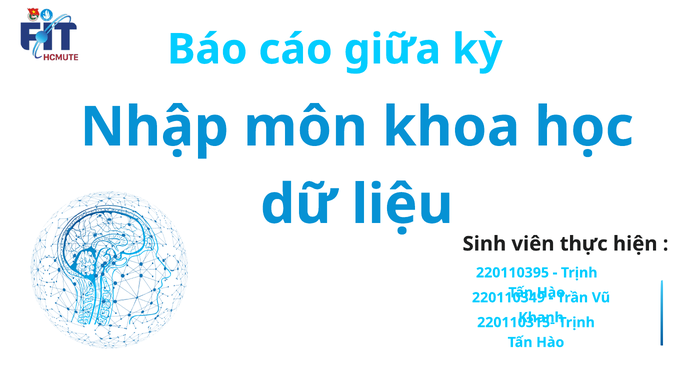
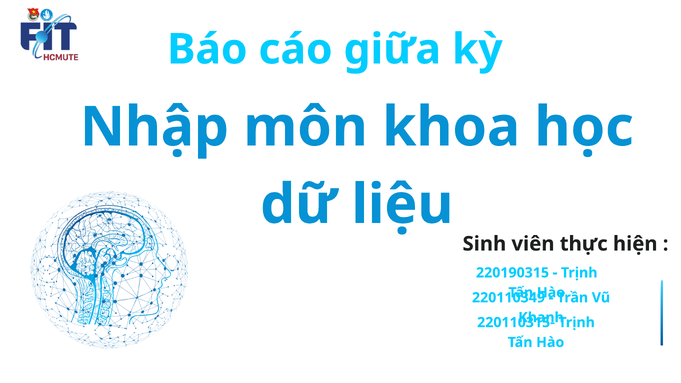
220110395: 220110395 -> 220190315 (513, 273)
